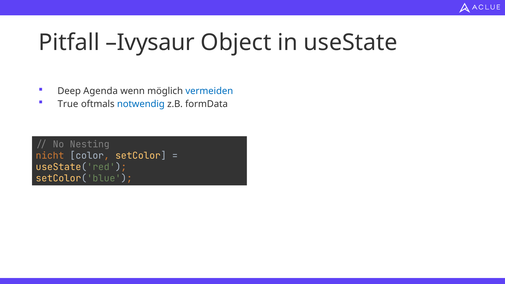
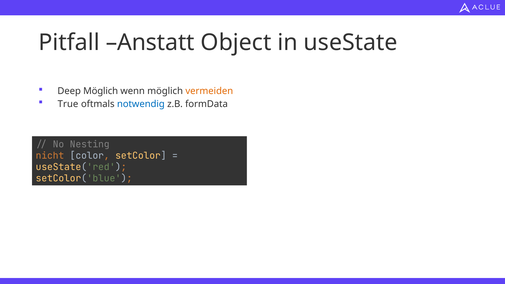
Ivysaur: Ivysaur -> Anstatt (150, 42)
Deep Agenda: Agenda -> Möglich (101, 91)
vermeiden colour: blue -> orange (209, 91)
